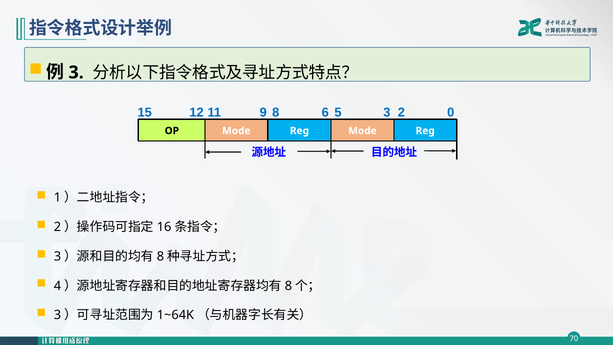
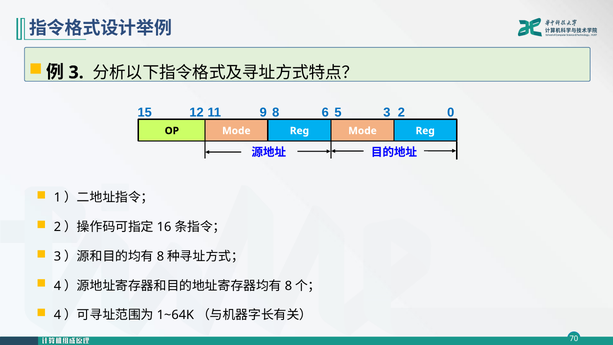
3: 3 -> 4 (58, 315)
